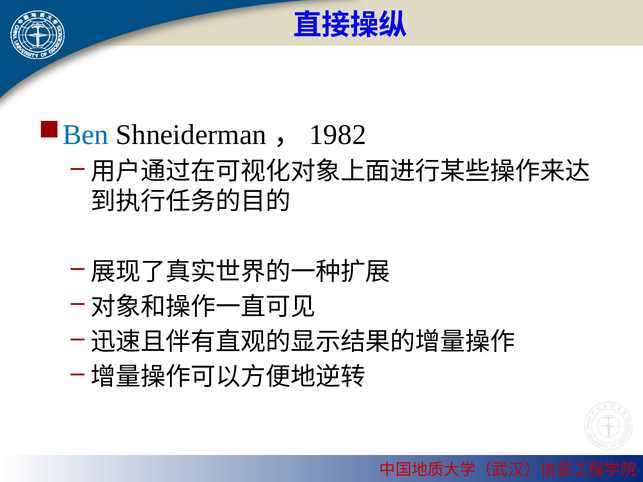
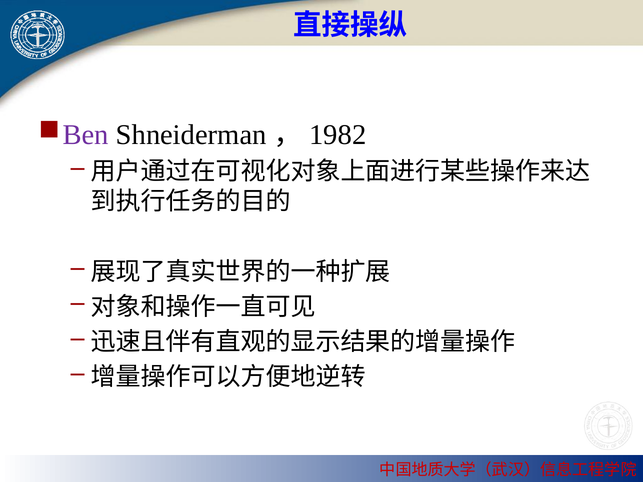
Ben colour: blue -> purple (86, 135)
